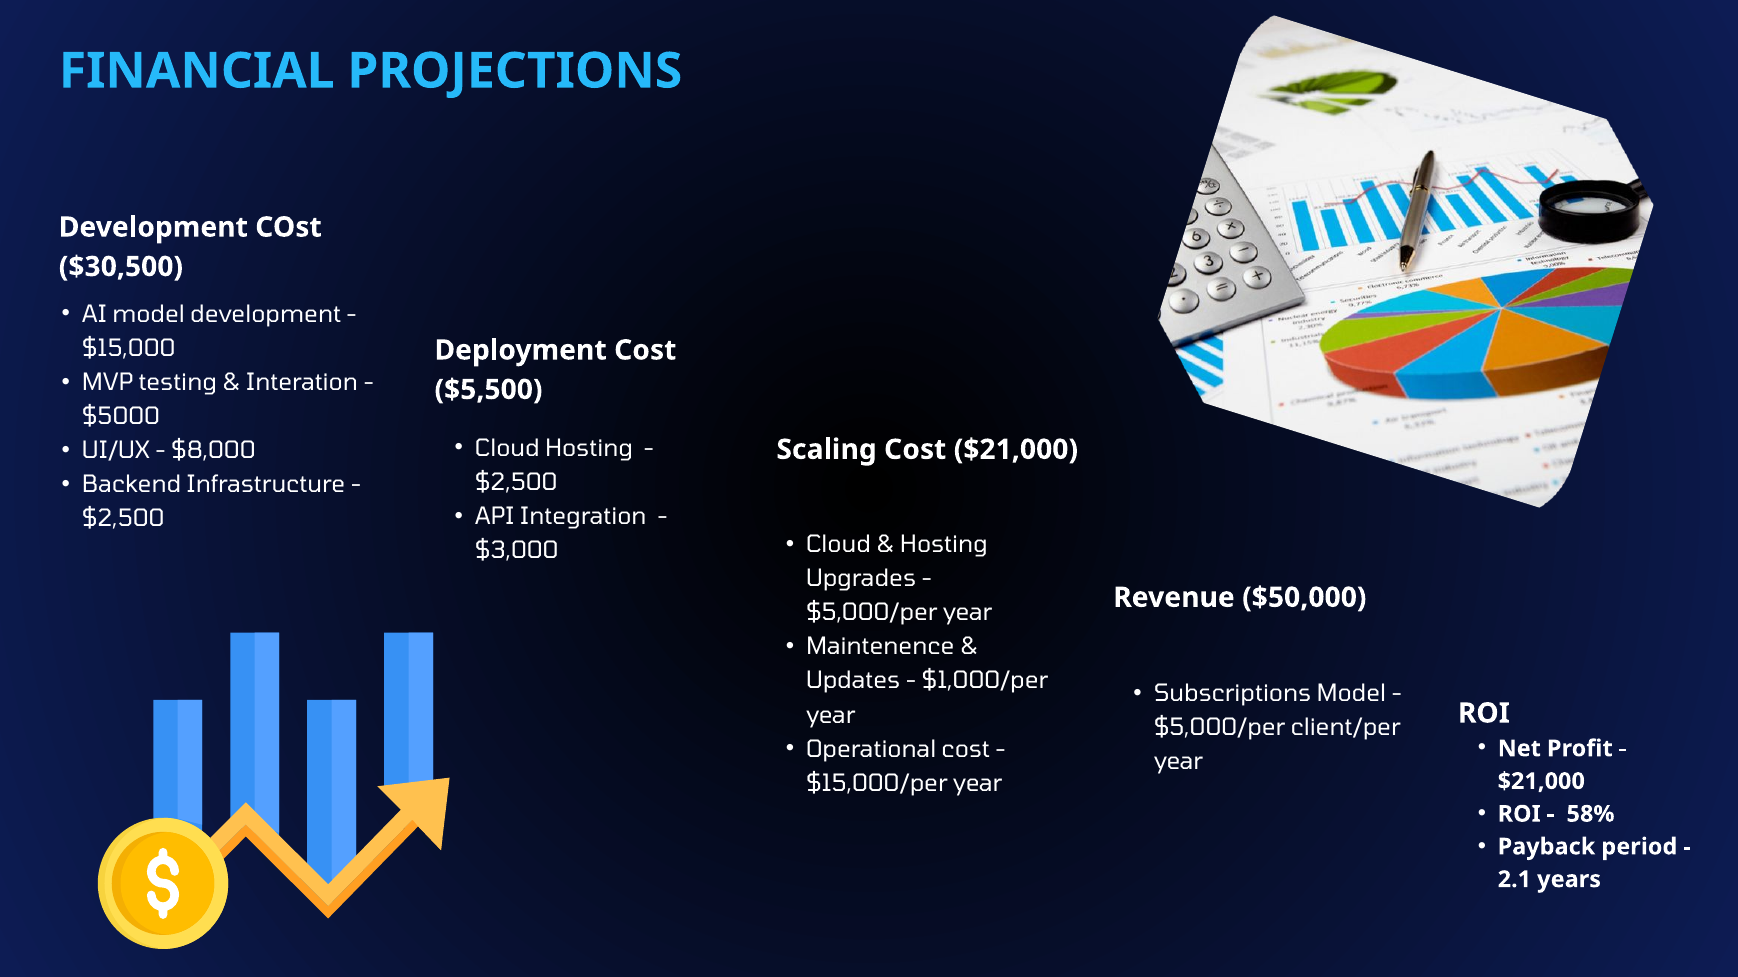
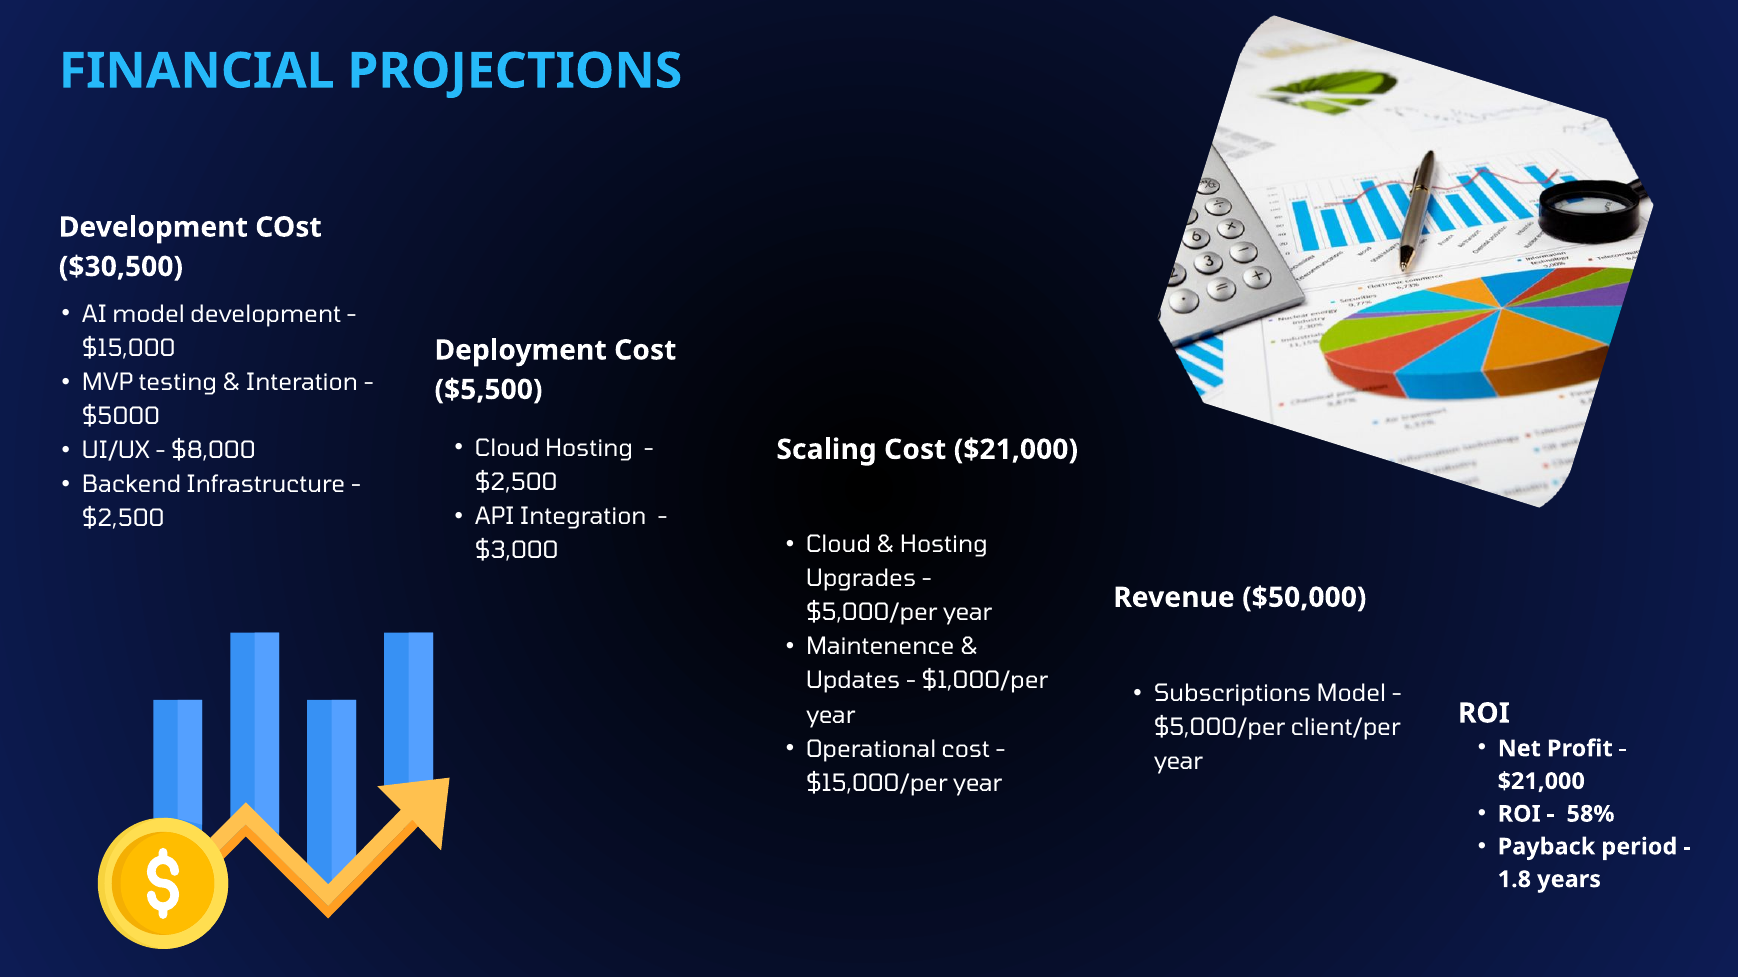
2.1: 2.1 -> 1.8 (1514, 880)
